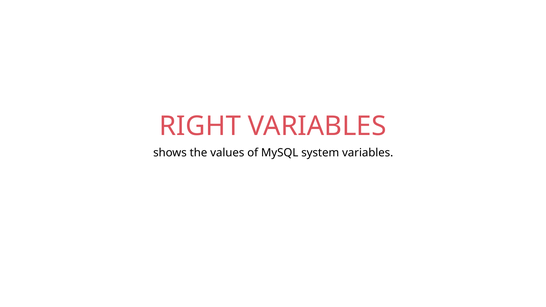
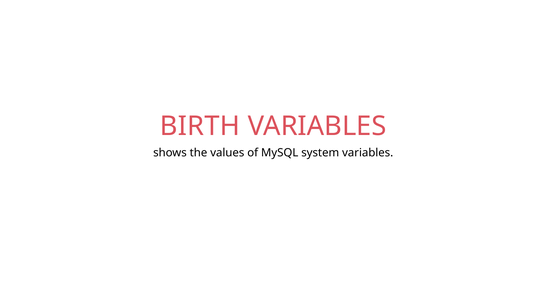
RIGHT: RIGHT -> BIRTH (200, 126)
